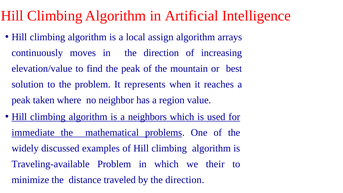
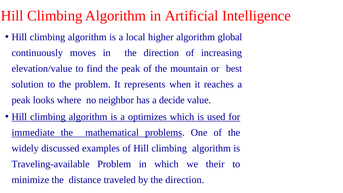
assign: assign -> higher (161, 37)
arrays: arrays -> global (230, 37)
taken: taken -> looks (44, 100)
region: region -> decide (172, 100)
neighbors: neighbors -> optimizes (147, 117)
